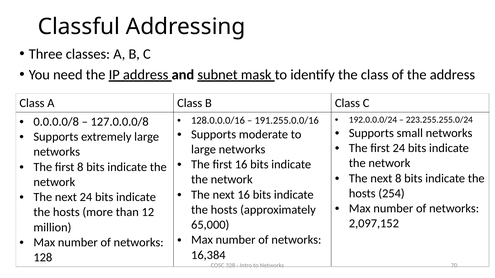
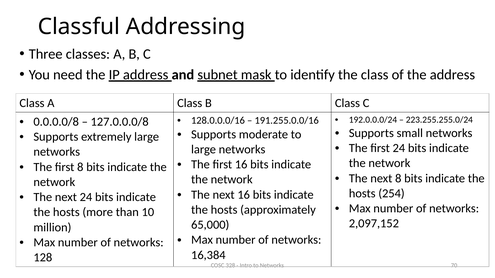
12: 12 -> 10 (148, 213)
